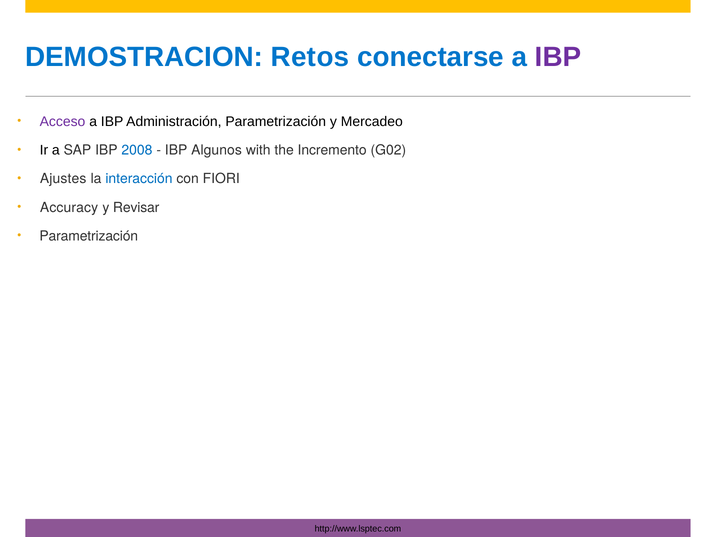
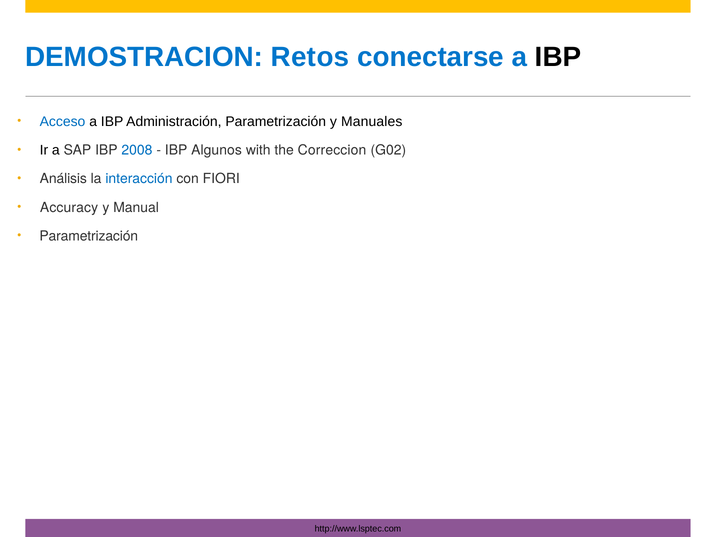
IBP colour: purple -> black (558, 57)
Acceso colour: purple -> blue (63, 122)
Mercadeo: Mercadeo -> Manuales (372, 122)
Incremento: Incremento -> Correccion (332, 150)
Ajustes: Ajustes -> Análisis (63, 179)
Revisar: Revisar -> Manual (136, 207)
